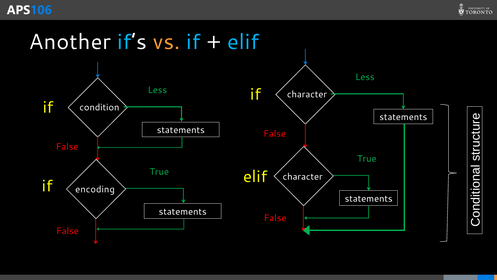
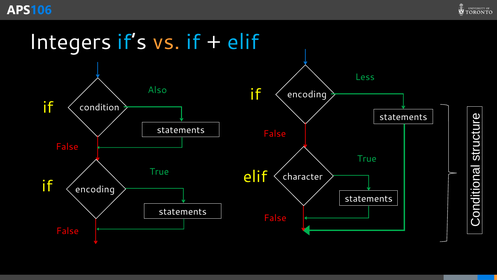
Another: Another -> Integers (70, 42)
Less: Less -> Also (157, 90)
character: character -> encoding (307, 94)
